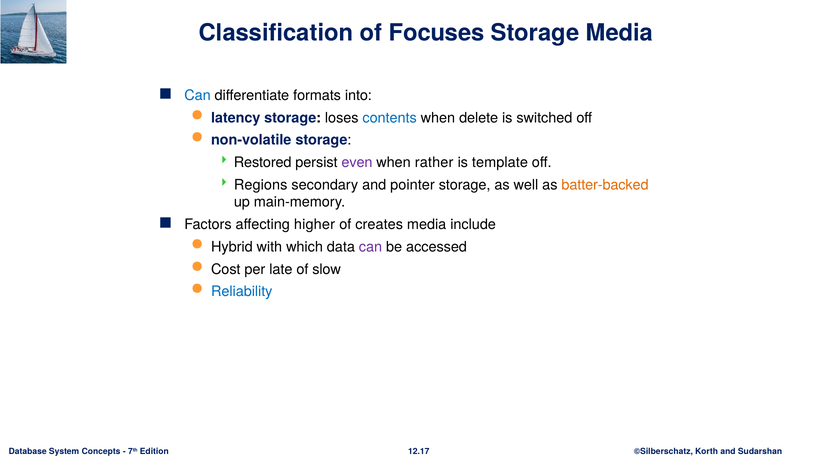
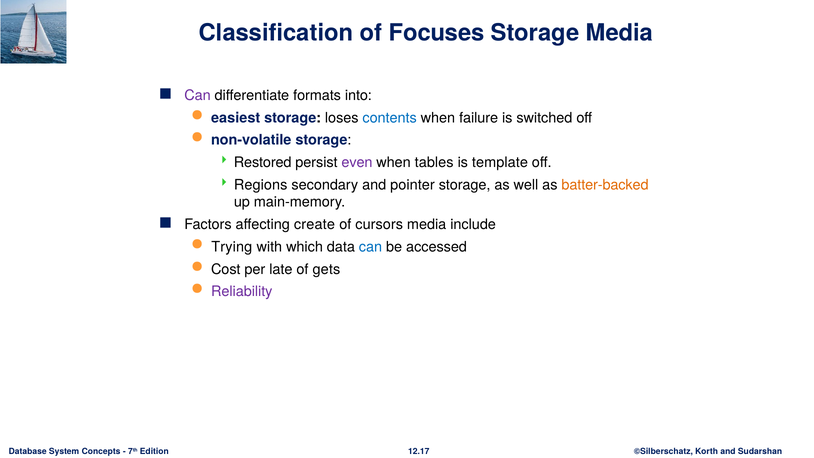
Can colour: blue -> purple (198, 95)
latency: latency -> easiest (236, 118)
delete: delete -> failure (479, 118)
rather: rather -> tables (434, 163)
higher: higher -> create (314, 224)
creates: creates -> cursors (379, 224)
Hybrid: Hybrid -> Trying (232, 247)
can colour: purple -> blue (371, 247)
slow: slow -> gets (326, 269)
Reliability colour: blue -> purple (242, 291)
